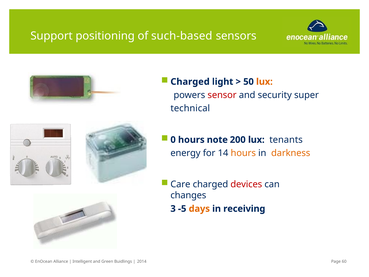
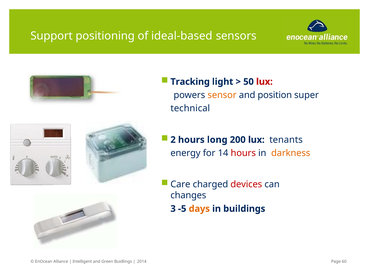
such-based: such-based -> ideal-based (182, 36)
Charged: Charged -> Tracking (190, 82)
lux colour: orange -> red (264, 82)
sensor colour: red -> orange (222, 95)
security: security -> position (275, 95)
0: 0 -> 2 (173, 140)
note: note -> long (217, 140)
hours colour: orange -> red (243, 153)
receiving: receiving -> buildings (244, 209)
